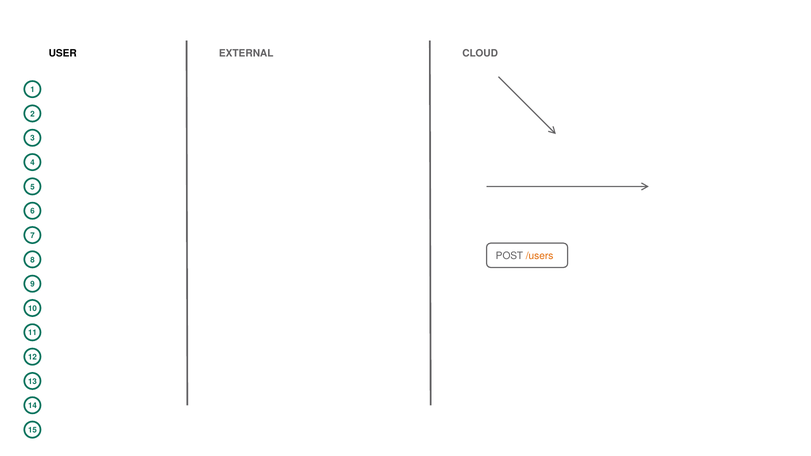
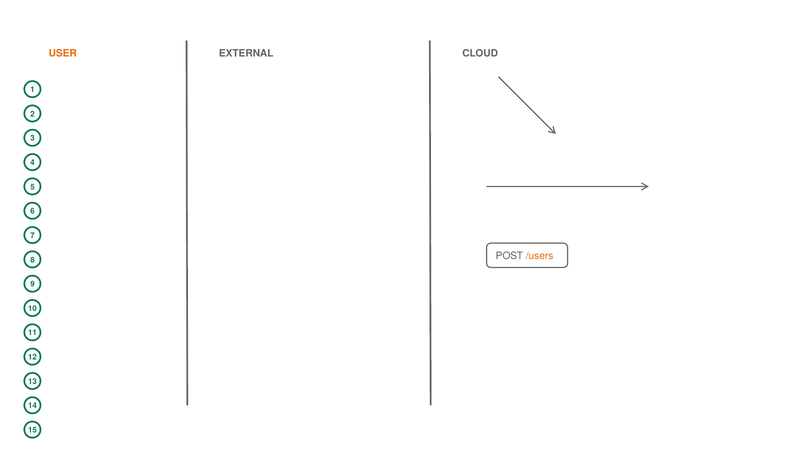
USER colour: black -> orange (63, 53)
